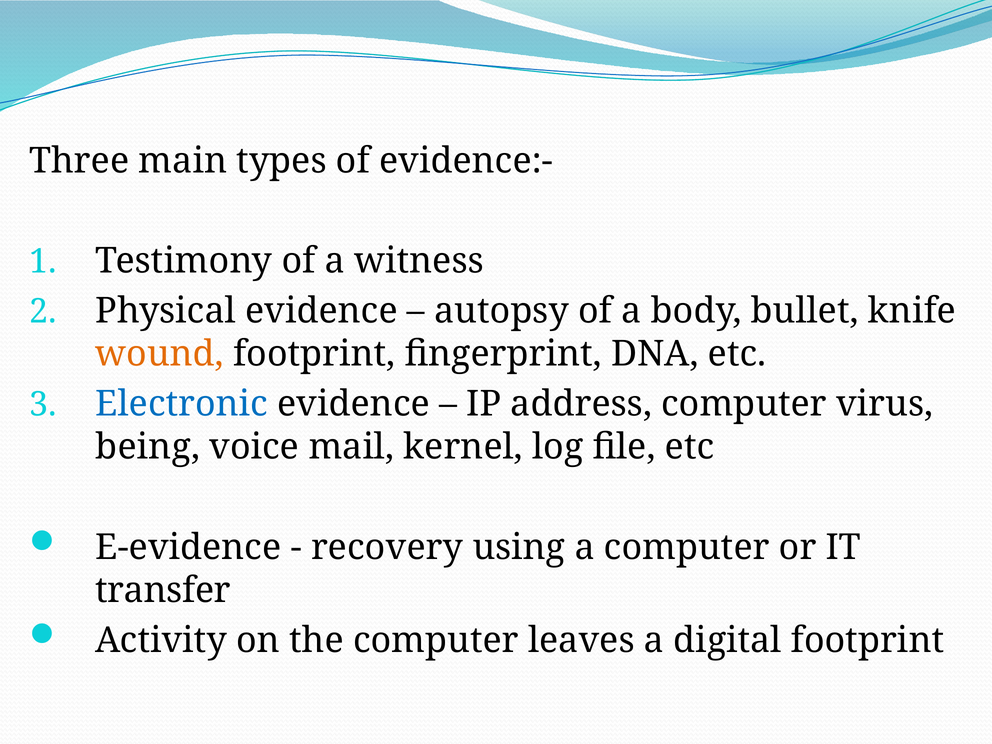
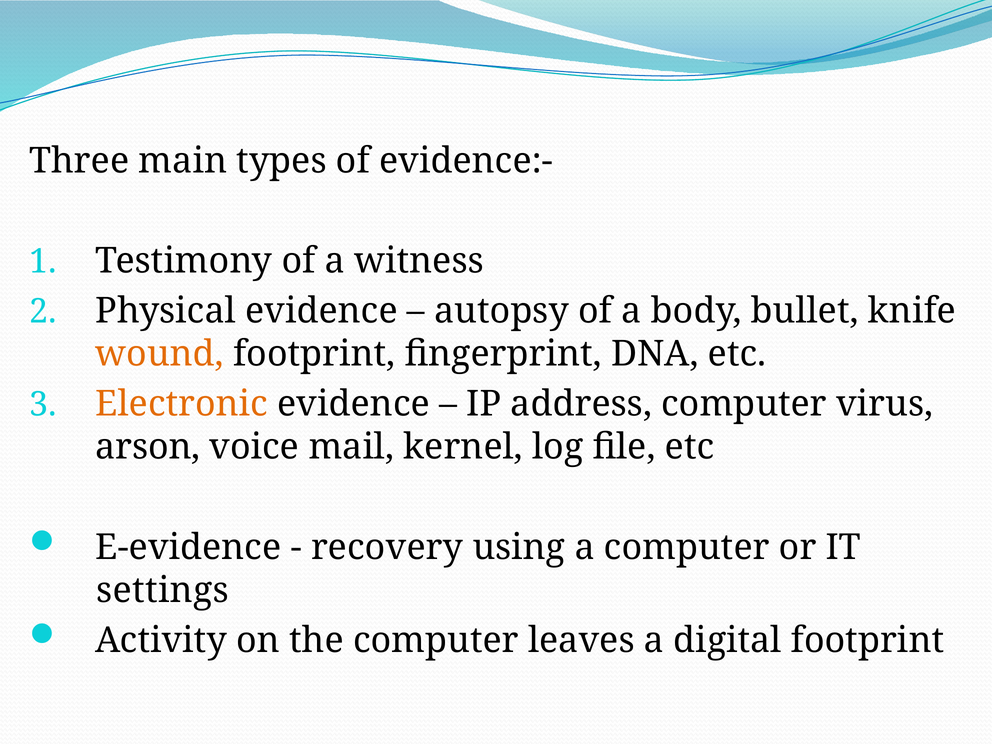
Electronic colour: blue -> orange (182, 404)
being: being -> arson (148, 447)
transfer: transfer -> settings (163, 590)
